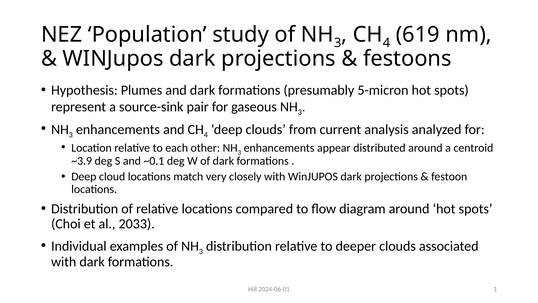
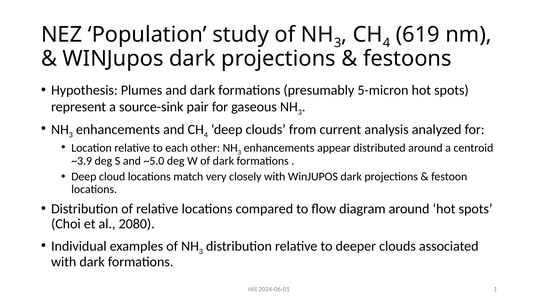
~0.1: ~0.1 -> ~5.0 (154, 161)
2033: 2033 -> 2080 (137, 224)
